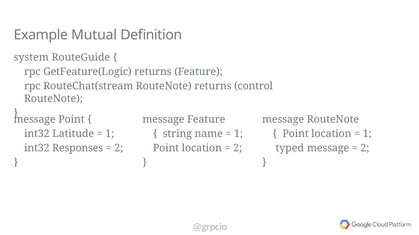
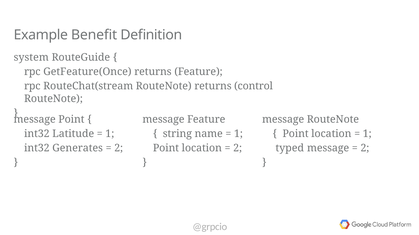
Mutual: Mutual -> Benefit (94, 35)
GetFeature(Logic: GetFeature(Logic -> GetFeature(Once (87, 72)
Responses: Responses -> Generates (78, 148)
